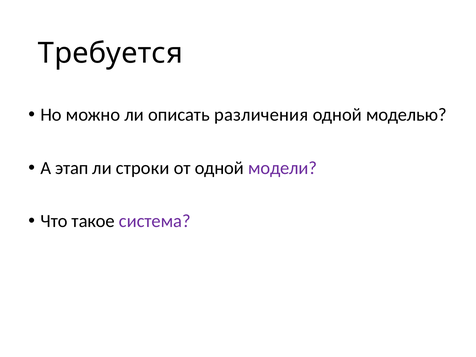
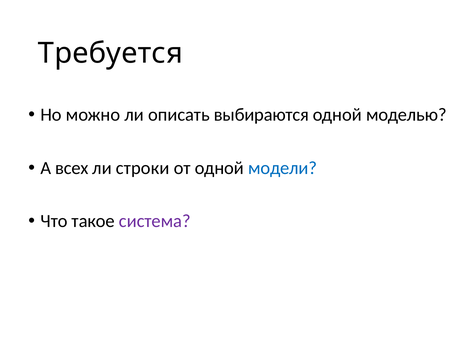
различения: различения -> выбираются (261, 115)
этап: этап -> всех (72, 168)
модели colour: purple -> blue (283, 168)
